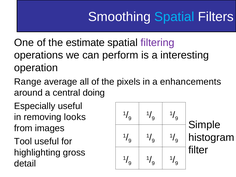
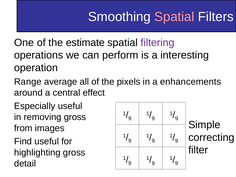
Spatial colour: light blue -> pink (174, 17)
doing: doing -> effect (94, 93)
removing looks: looks -> gross (75, 117)
histogram: histogram -> correcting (211, 137)
Tool: Tool -> Find (23, 141)
